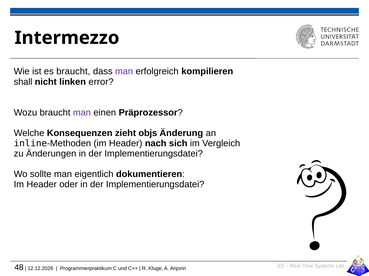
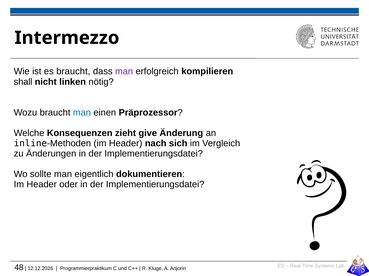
error: error -> nötig (101, 82)
man colour: purple -> blue (82, 113)
objs: objs -> give (148, 133)
